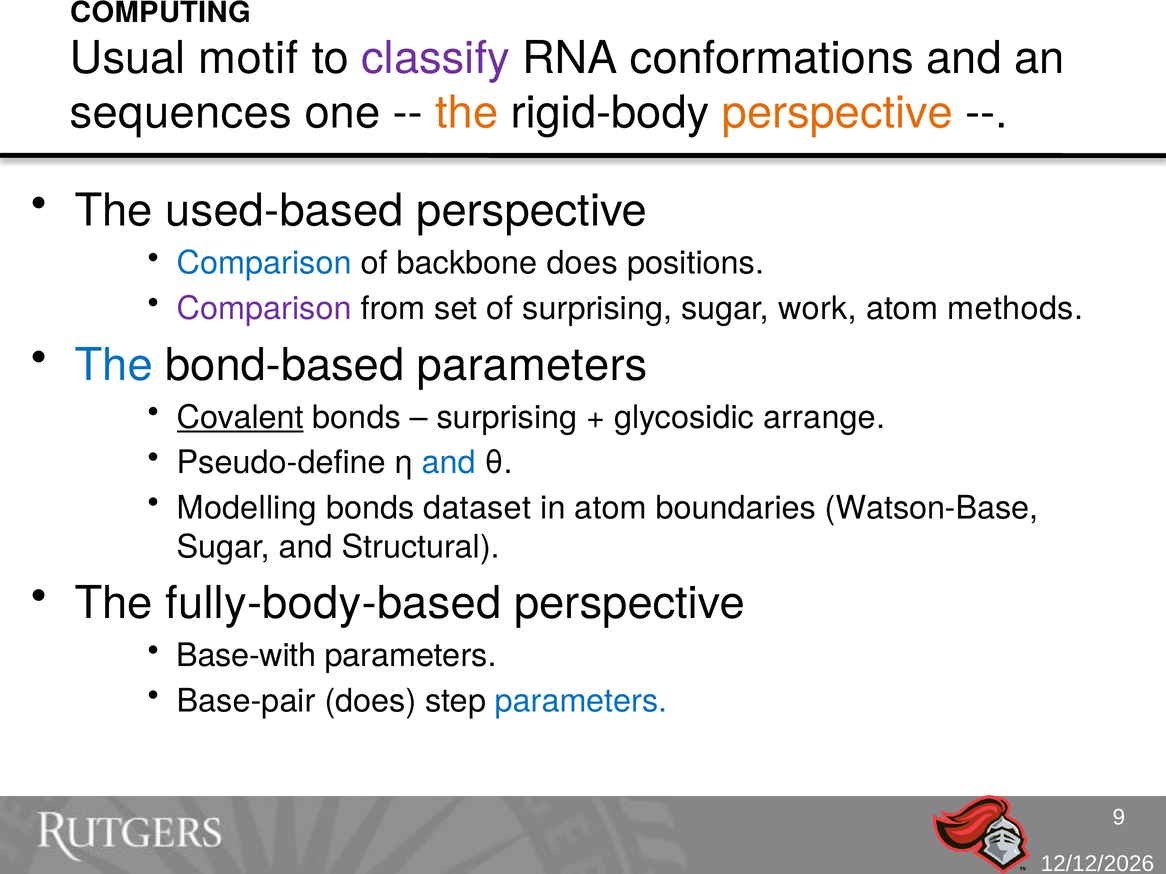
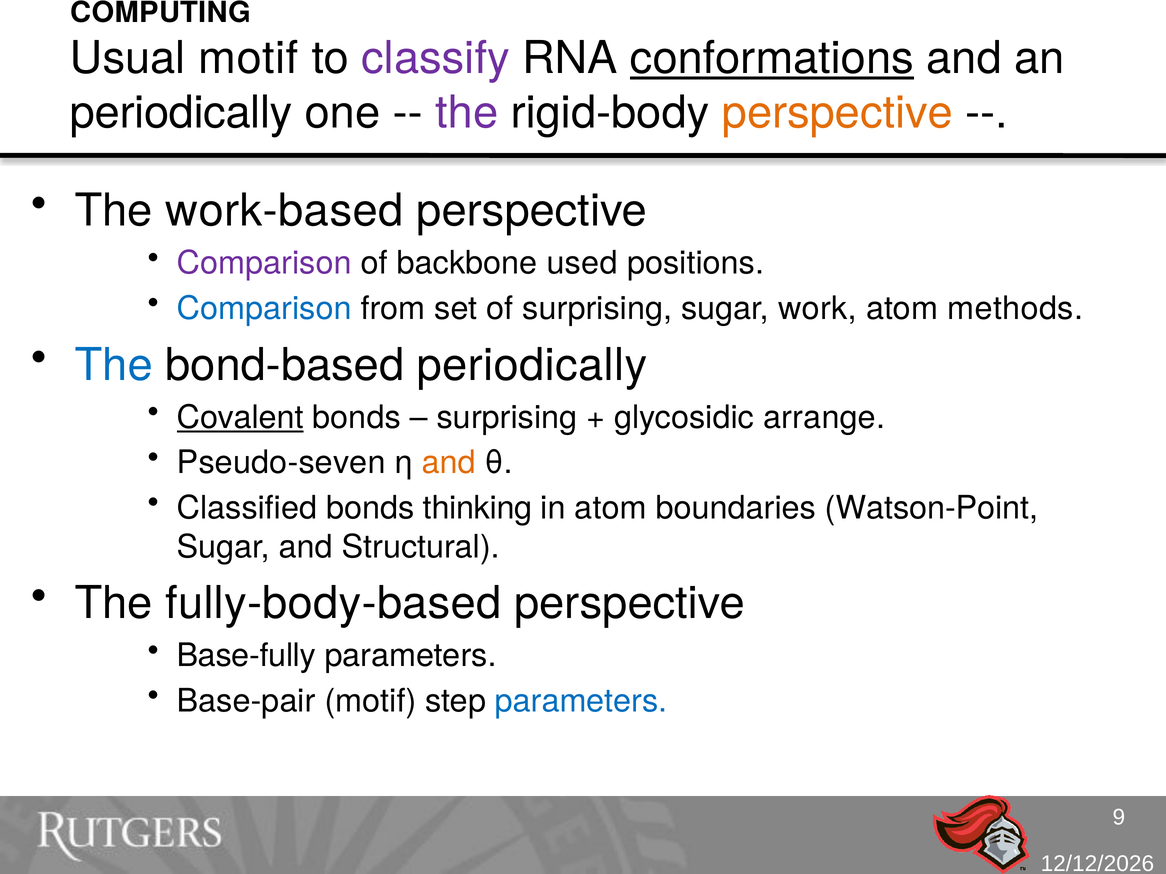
conformations underline: none -> present (772, 58)
sequences: sequences -> periodically (181, 113)
the colour: orange -> purple (467, 113)
used-based: used-based -> work-based (284, 211)
Comparison colour: blue -> purple (264, 263)
backbone does: does -> used (582, 263)
Comparison colour: purple -> blue (264, 309)
bond-based parameters: parameters -> periodically (532, 365)
Pseudo-define: Pseudo-define -> Pseudo-seven (281, 463)
and colour: blue -> orange (449, 463)
Modelling: Modelling -> Classified (247, 508)
dataset: dataset -> thinking (478, 508)
Watson-Base: Watson-Base -> Watson-Point (932, 508)
Base-with: Base-with -> Base-fully (246, 656)
Base-pair does: does -> motif (370, 701)
